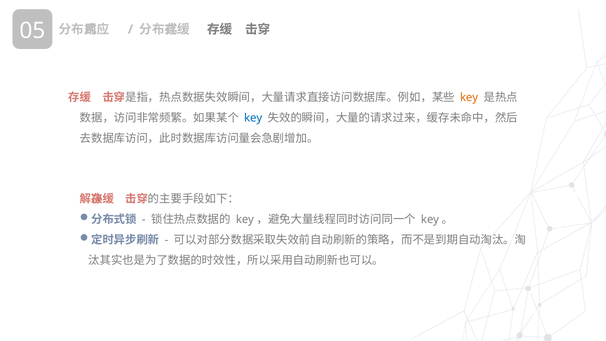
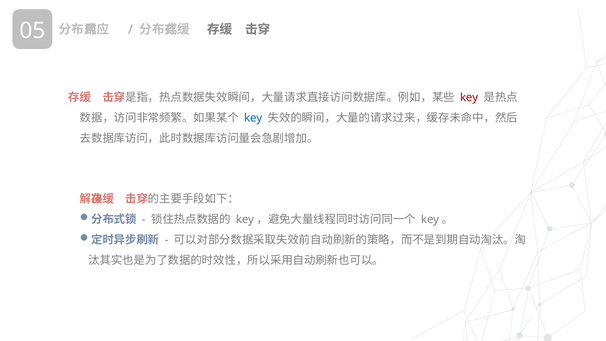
key colour: orange -> red (469, 97)
